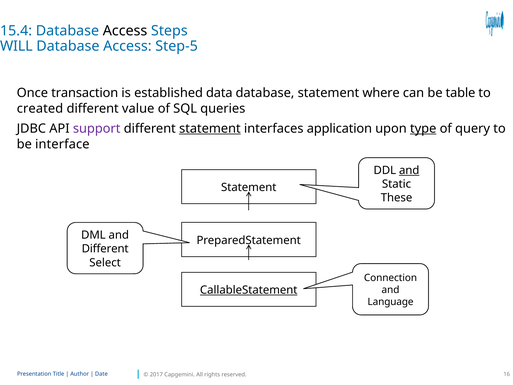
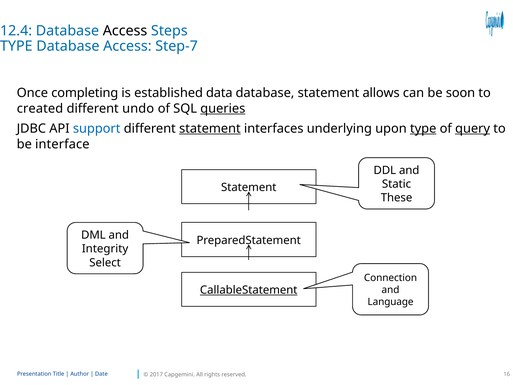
15.4: 15.4 -> 12.4 (16, 31)
WILL: WILL -> TYPE (16, 46)
Step-5: Step-5 -> Step-7 (177, 46)
transaction: transaction -> completing (85, 93)
where: where -> allows (381, 93)
table: table -> soon (461, 93)
value: value -> undo (138, 108)
queries underline: none -> present (223, 108)
support colour: purple -> blue (97, 128)
application: application -> underlying (339, 128)
query underline: none -> present (473, 128)
and underline: present -> none (409, 170)
Different: Different -> Integrity (105, 249)
